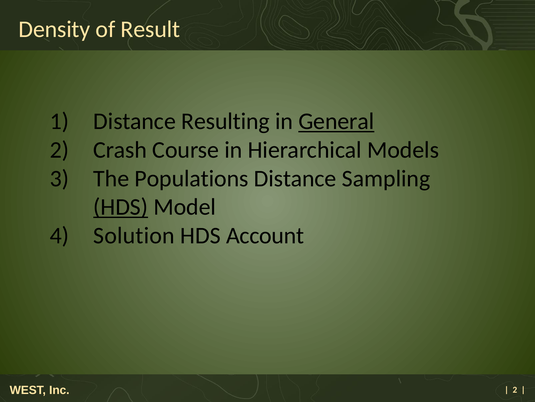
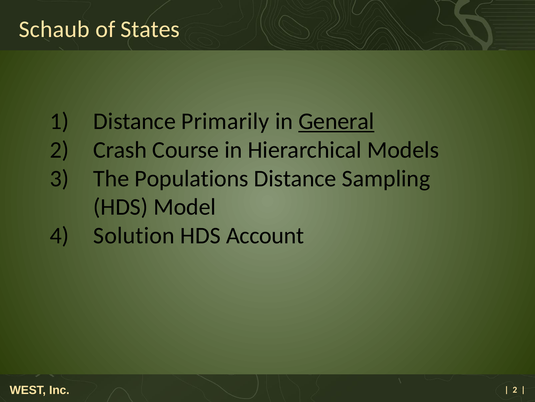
Density: Density -> Schaub (54, 29)
Result: Result -> States (150, 29)
Resulting: Resulting -> Primarily (225, 121)
HDS underline: present -> none (121, 207)
